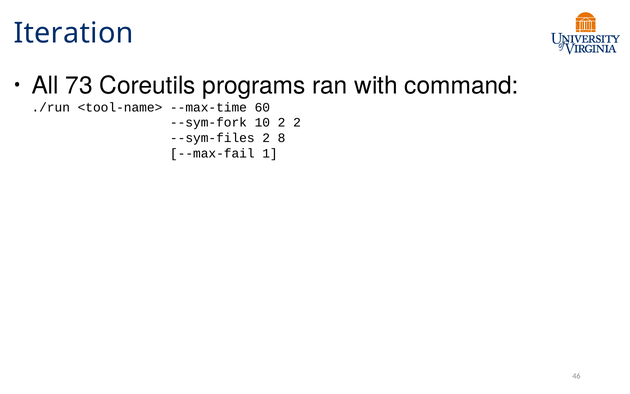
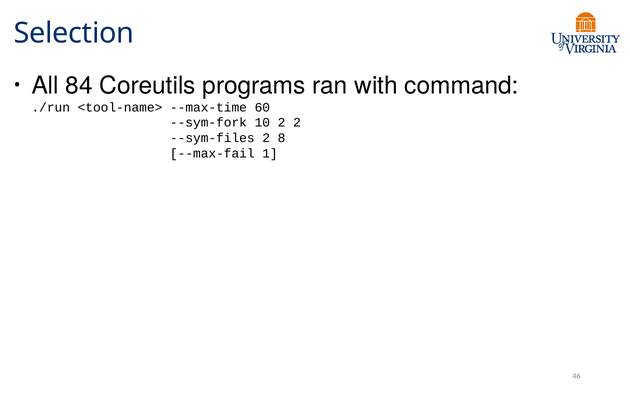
Iteration: Iteration -> Selection (74, 33)
73: 73 -> 84 (79, 86)
